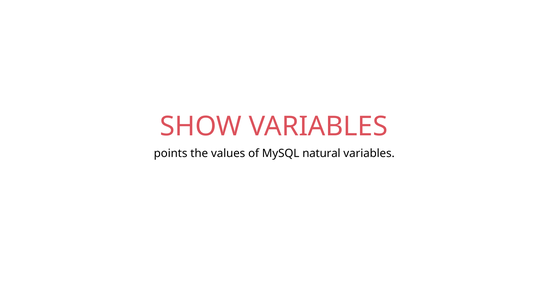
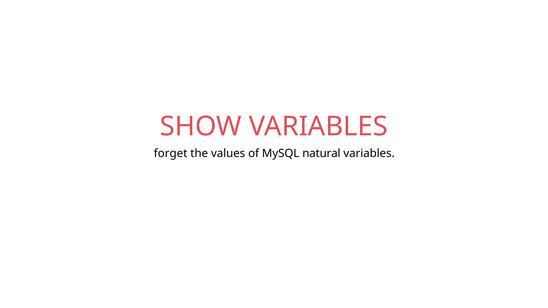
points: points -> forget (171, 154)
